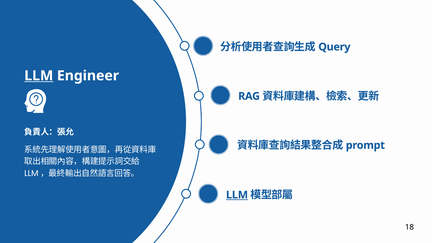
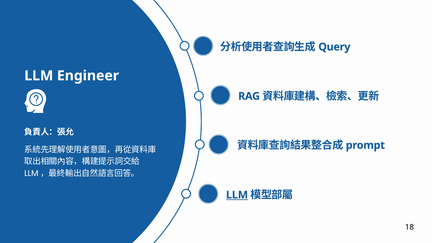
LLM underline: present -> none (39, 76)
